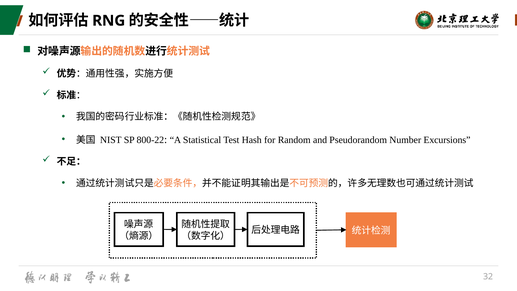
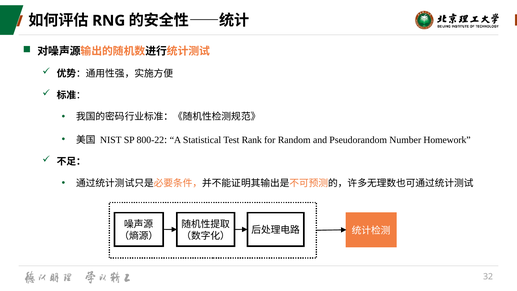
Hash: Hash -> Rank (252, 140)
Excursions: Excursions -> Homework (447, 140)
